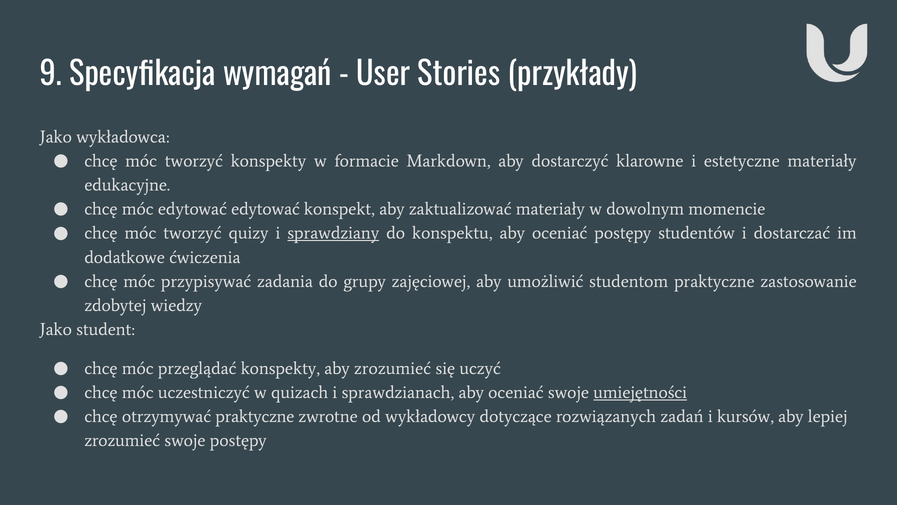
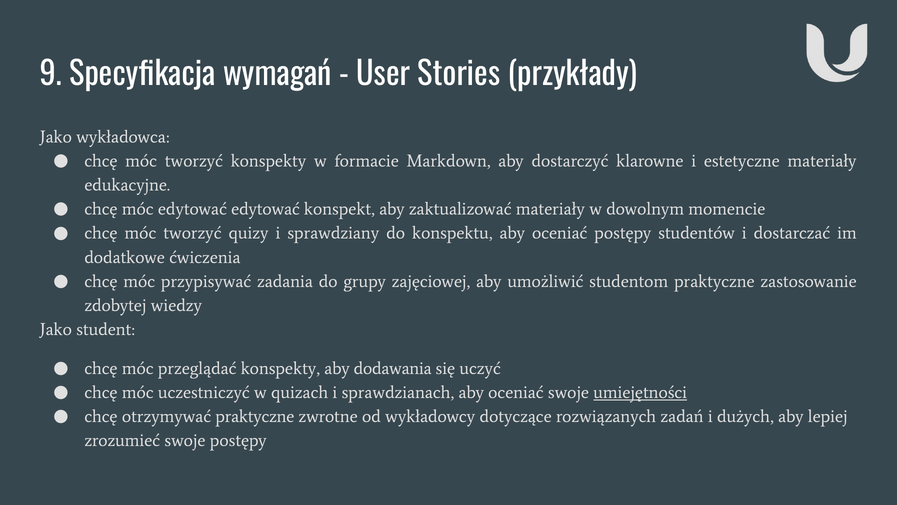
sprawdziany underline: present -> none (333, 233)
aby zrozumieć: zrozumieć -> dodawania (393, 368)
kursów: kursów -> dużych (745, 416)
